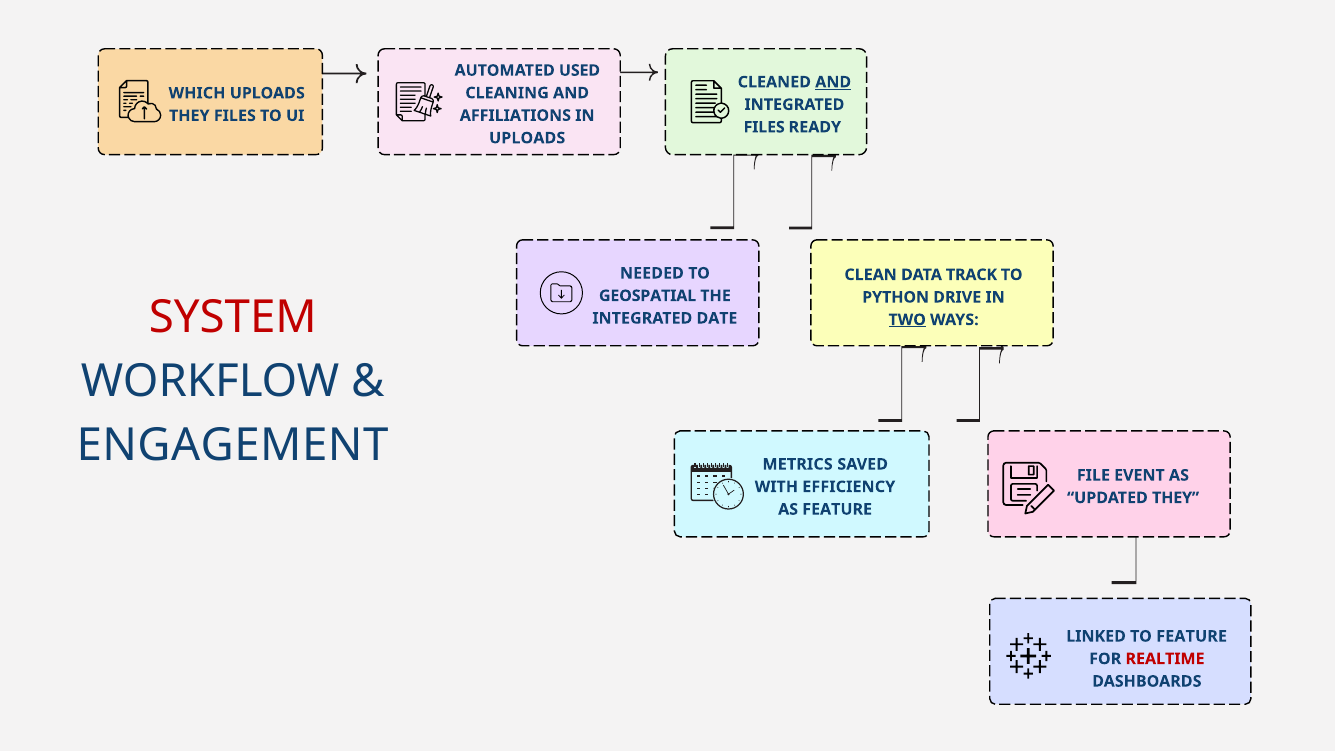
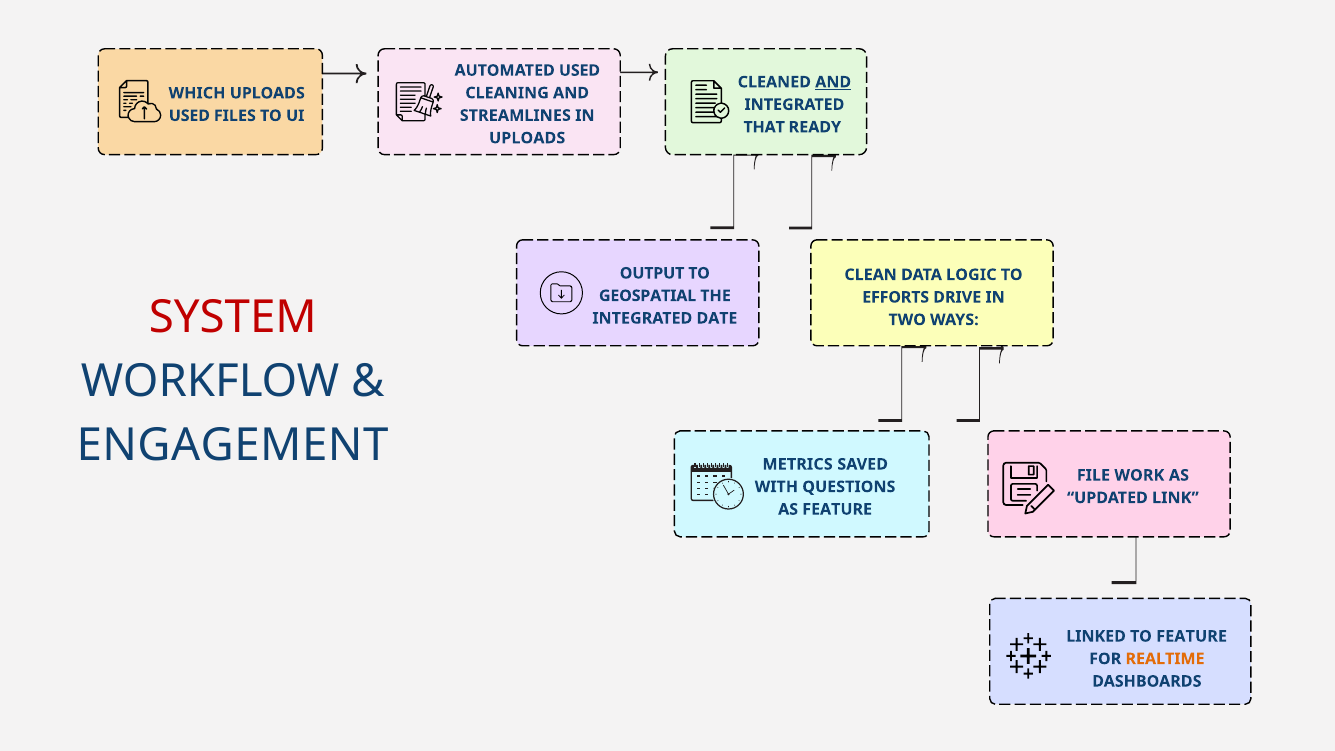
AFFILIATIONS: AFFILIATIONS -> STREAMLINES (515, 115)
THEY: THEY -> USED (189, 116)
FILES: FILES -> THAT (764, 127)
NEEDED: NEEDED -> OUTPUT (652, 273)
TRACK: TRACK -> LOGIC (971, 275)
PYTHON: PYTHON -> EFFORTS (896, 297)
TWO underline: present -> none (907, 320)
EVENT: EVENT -> WORK (1139, 475)
EFFICIENCY: EFFICIENCY -> QUESTIONS (849, 487)
UPDATED THEY: THEY -> LINK (1175, 498)
REALTIME colour: red -> orange (1165, 659)
